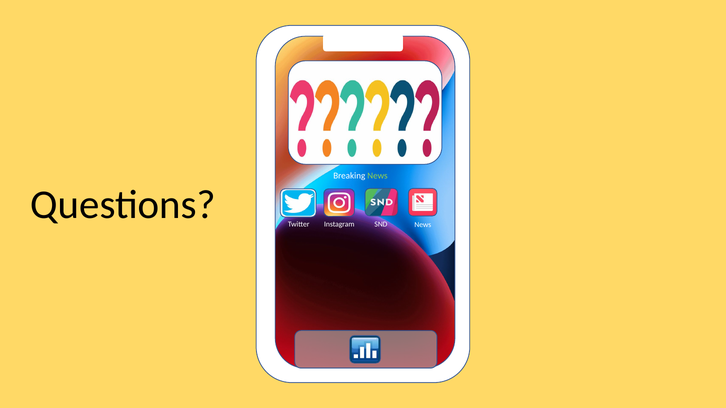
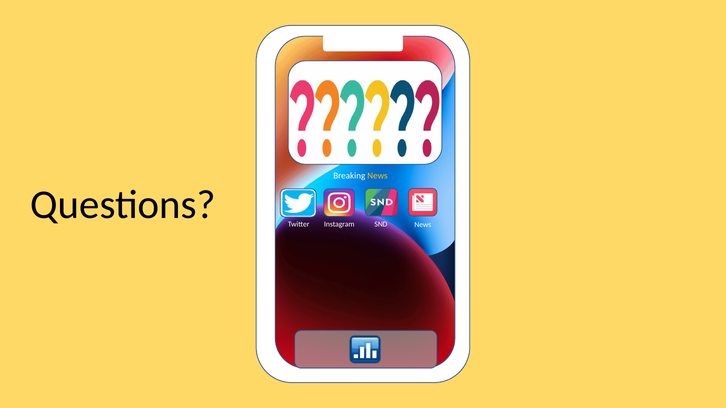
News colour: light green -> yellow (377, 176)
